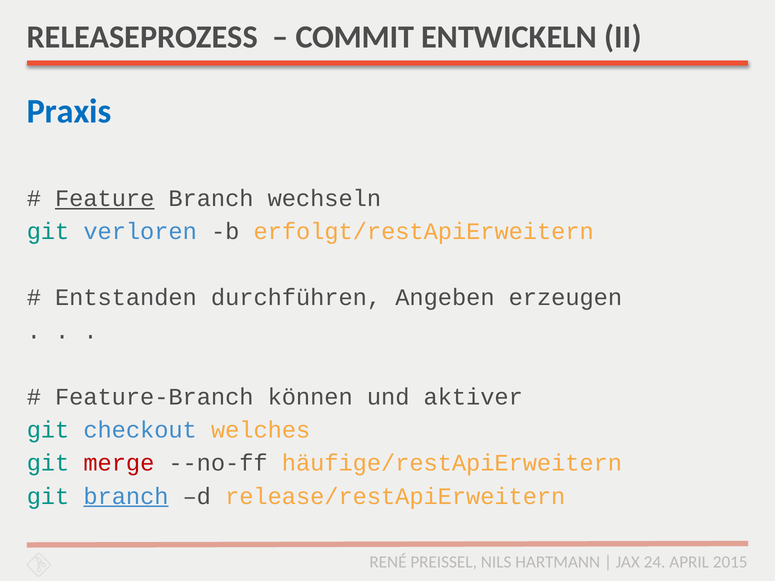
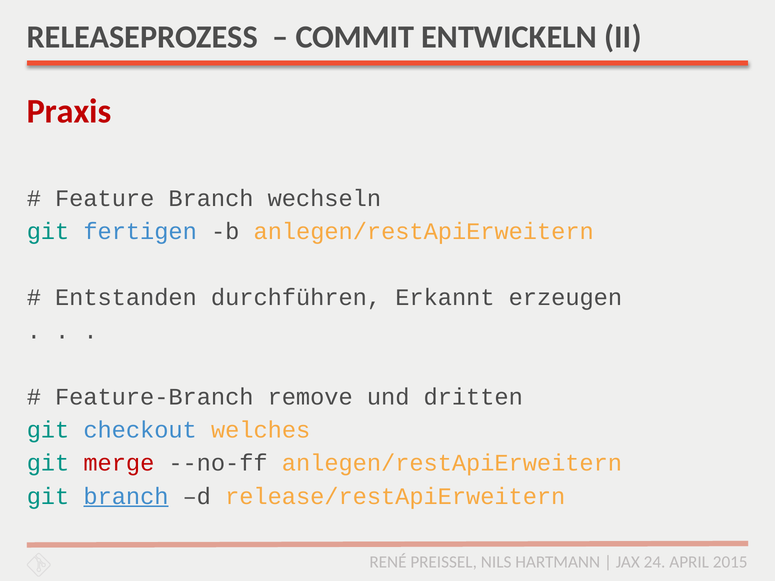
Praxis colour: blue -> red (69, 111)
Feature underline: present -> none (105, 198)
verloren: verloren -> fertigen (140, 232)
b erfolgt/restApiErweitern: erfolgt/restApiErweitern -> anlegen/restApiErweitern (424, 232)
Angeben: Angeben -> Erkannt (445, 298)
können: können -> remove (310, 397)
aktiver: aktiver -> dritten (473, 397)
--no-ff häufige/restApiErweitern: häufige/restApiErweitern -> anlegen/restApiErweitern (452, 463)
